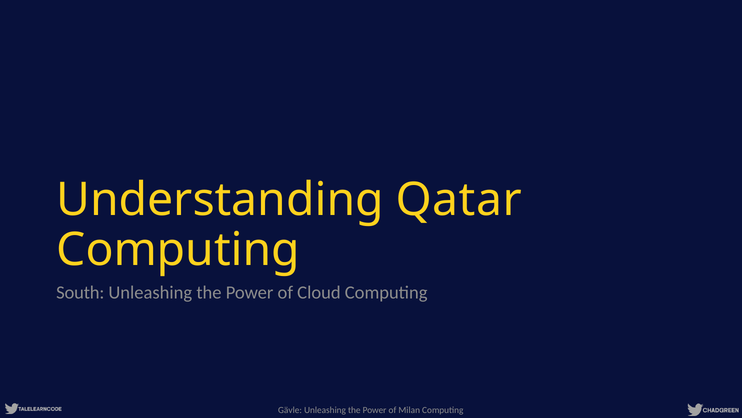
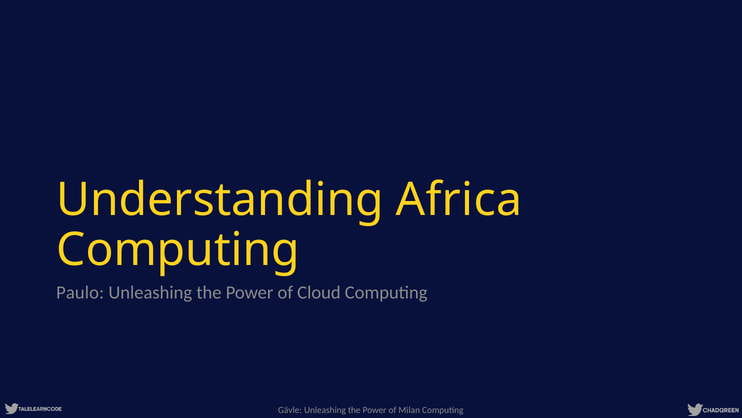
Qatar: Qatar -> Africa (459, 199)
South: South -> Paulo (80, 292)
